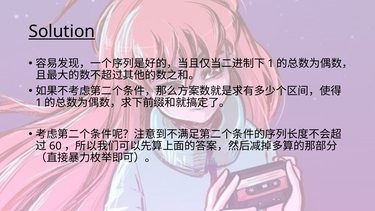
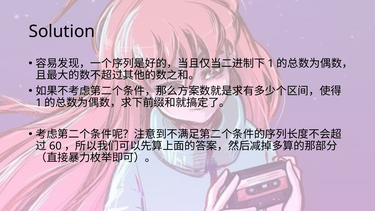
Solution underline: present -> none (62, 32)
